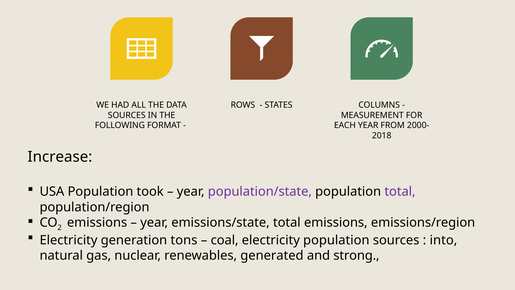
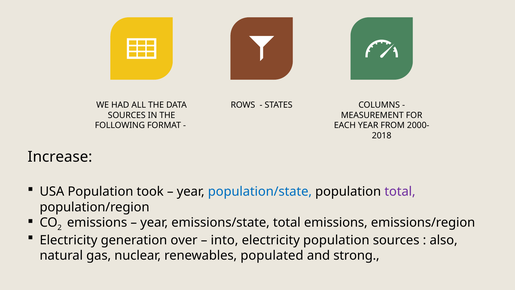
population/state colour: purple -> blue (260, 191)
tons: tons -> over (184, 240)
coal: coal -> into (225, 240)
into: into -> also (444, 240)
generated: generated -> populated (272, 255)
